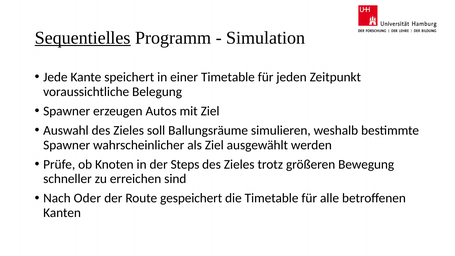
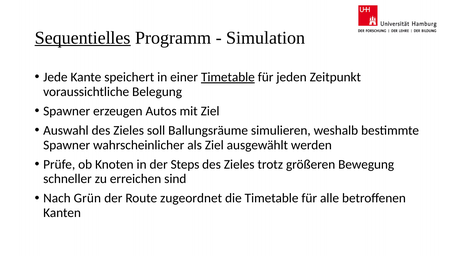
Timetable underline: none -> present (228, 77)
Oder: Oder -> Grün (87, 198)
gespeichert: gespeichert -> zugeordnet (191, 198)
